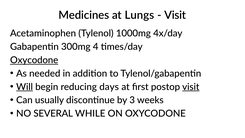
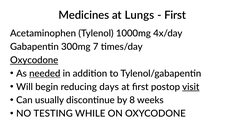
Visit: Visit -> First (175, 15)
4: 4 -> 7 (96, 47)
needed underline: none -> present (45, 73)
Will underline: present -> none (25, 87)
3: 3 -> 8 (132, 100)
SEVERAL: SEVERAL -> TESTING (53, 113)
